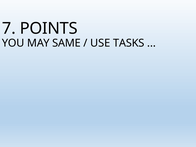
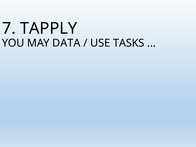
POINTS: POINTS -> TAPPLY (49, 28)
SAME: SAME -> DATA (66, 43)
